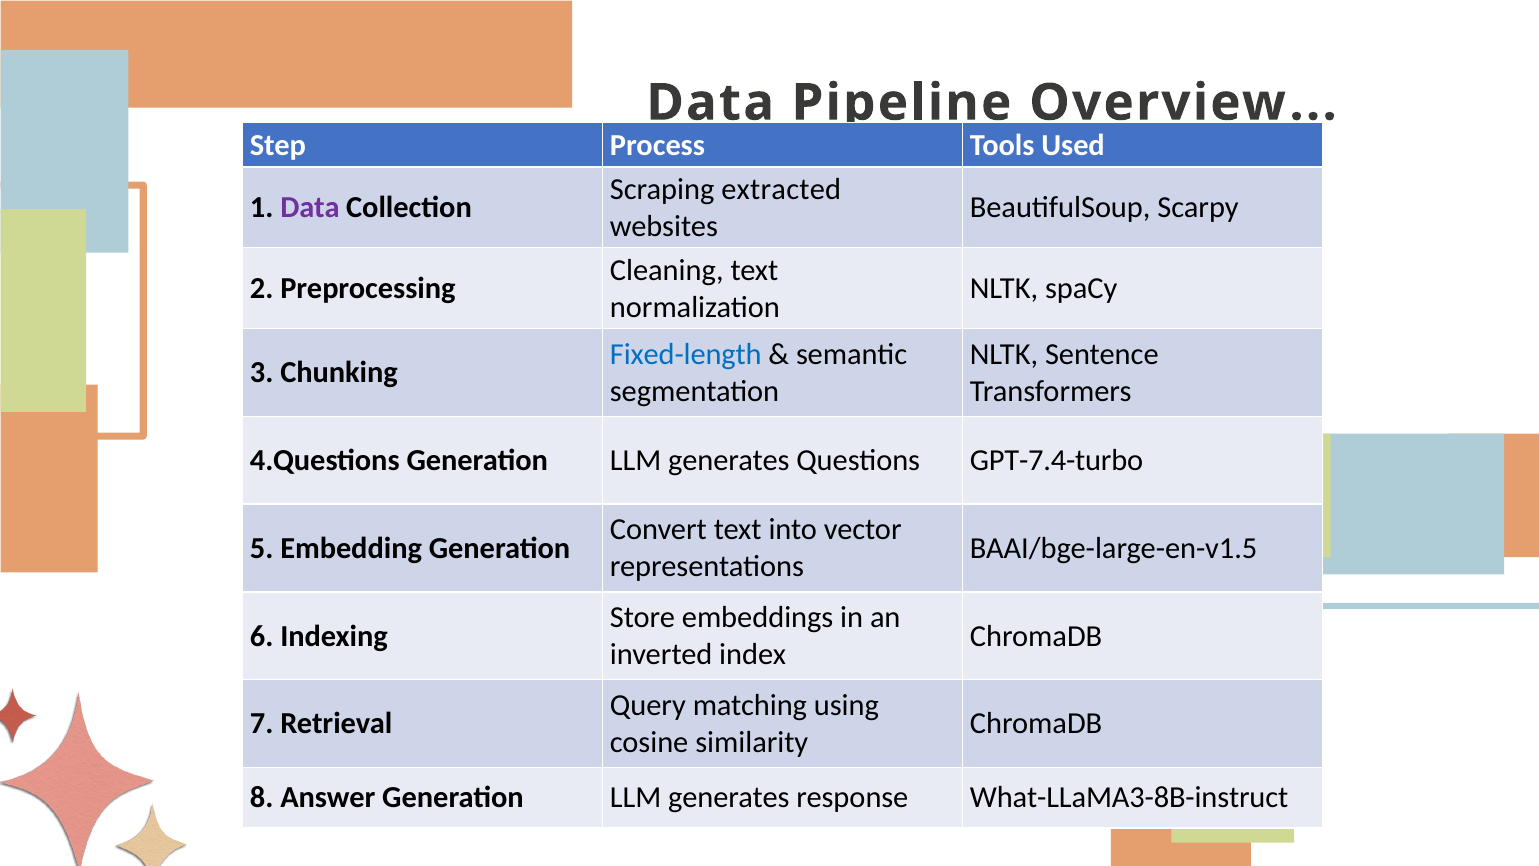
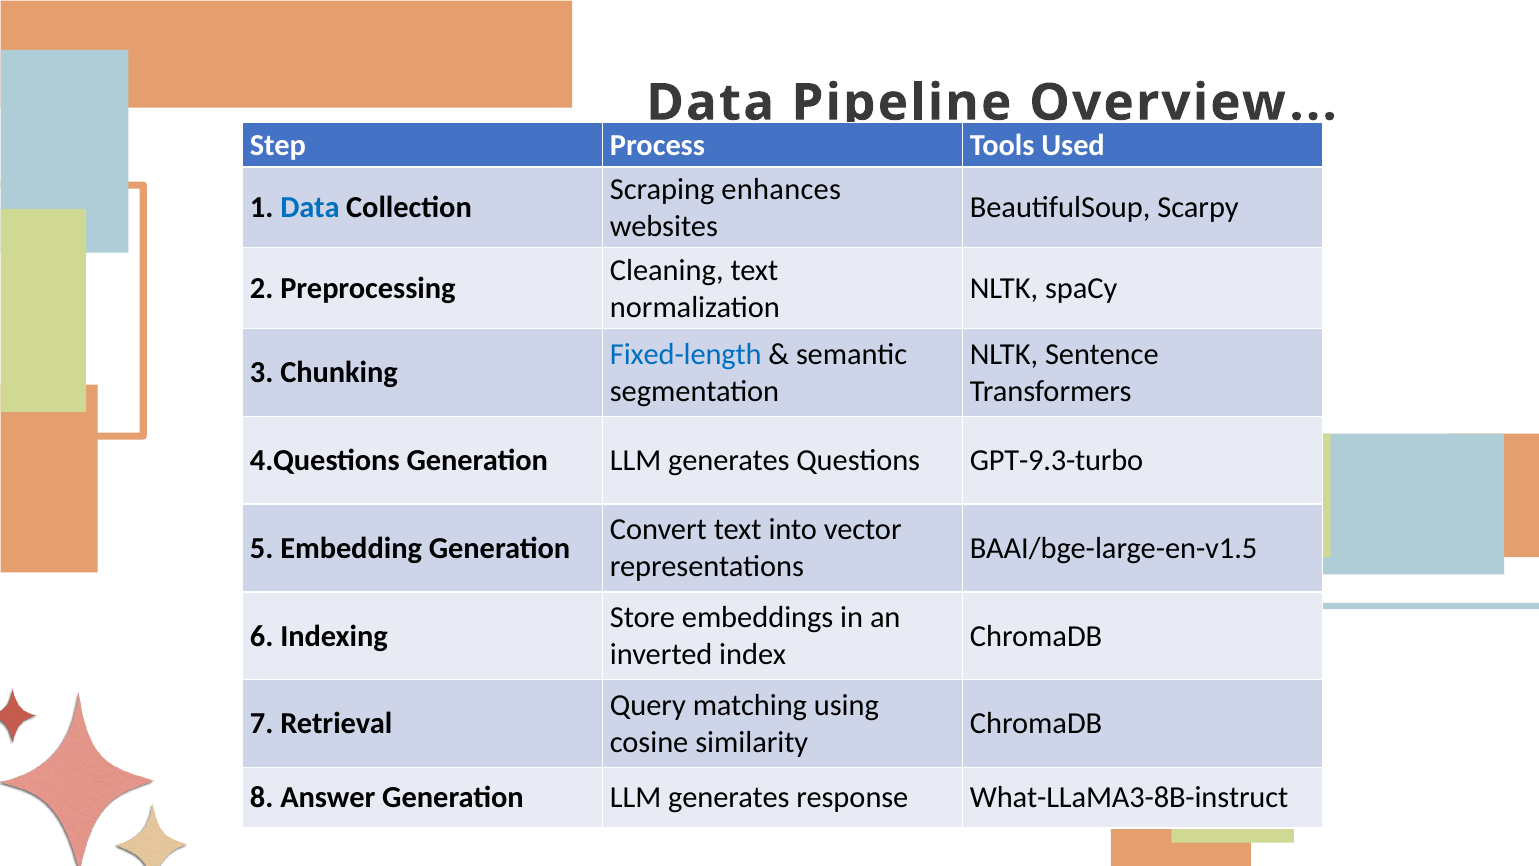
extracted: extracted -> enhances (781, 189)
Data colour: purple -> blue (310, 208)
GPT-7.4-turbo: GPT-7.4-turbo -> GPT-9.3-turbo (1057, 460)
